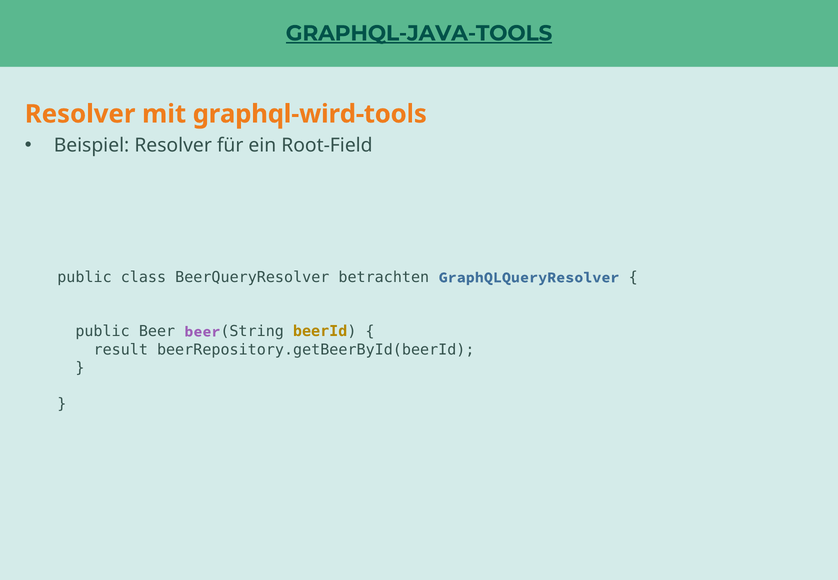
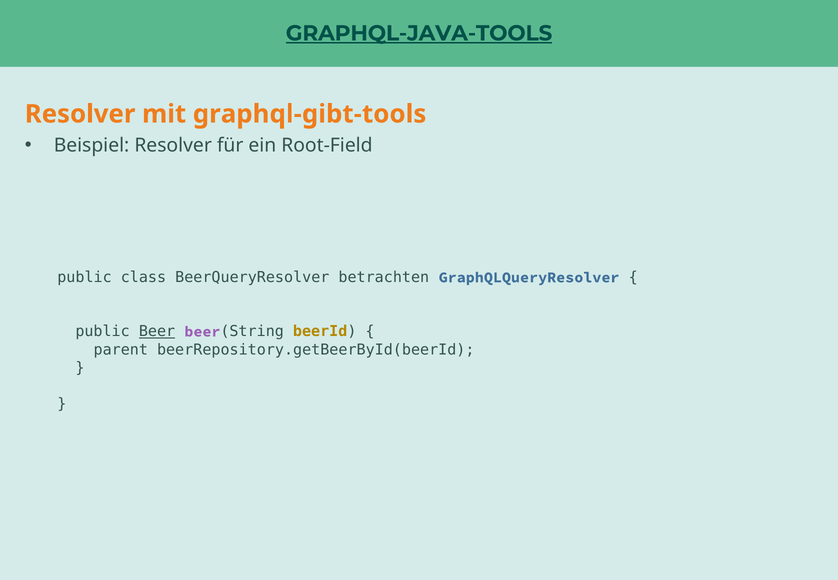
graphql-wird-tools: graphql-wird-tools -> graphql-gibt-tools (310, 114)
Beer underline: none -> present (157, 332)
result: result -> parent (121, 350)
